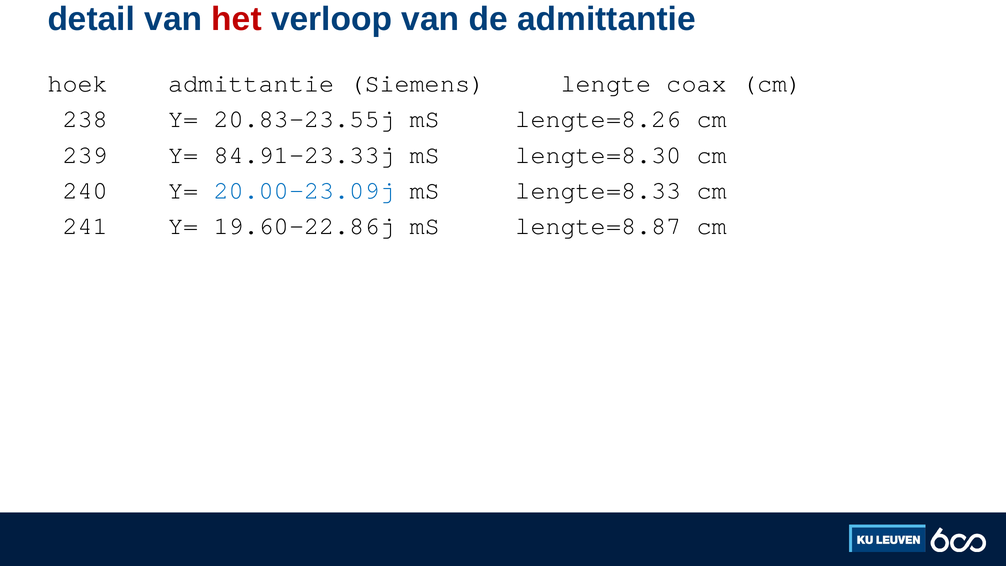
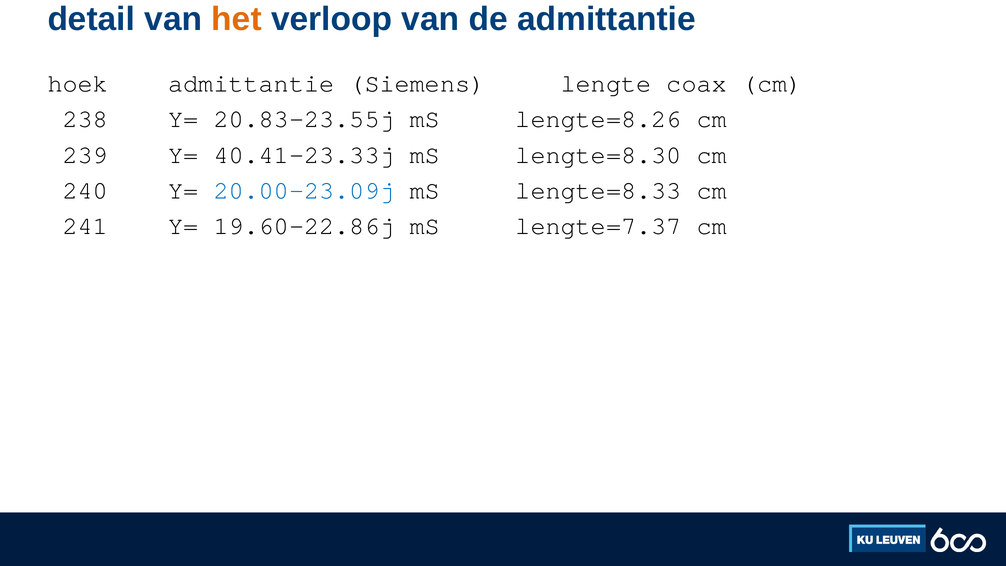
het colour: red -> orange (237, 19)
84.91-23.33j: 84.91-23.33j -> 40.41-23.33j (304, 155)
lengte=8.87: lengte=8.87 -> lengte=7.37 (599, 226)
